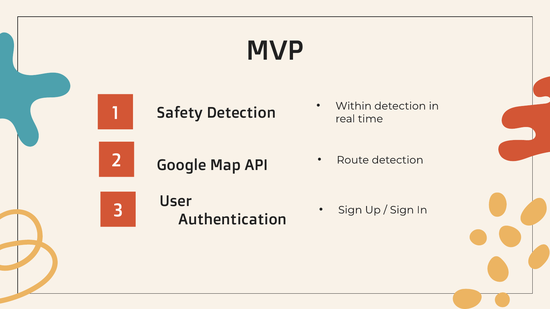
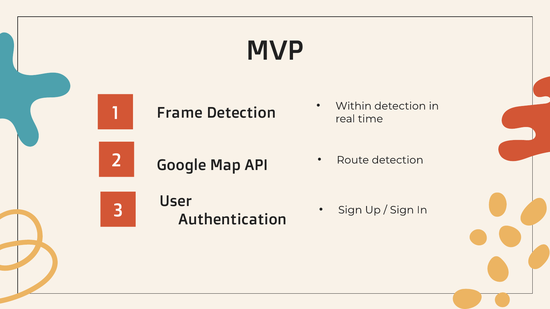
Safety: Safety -> Frame (180, 113)
